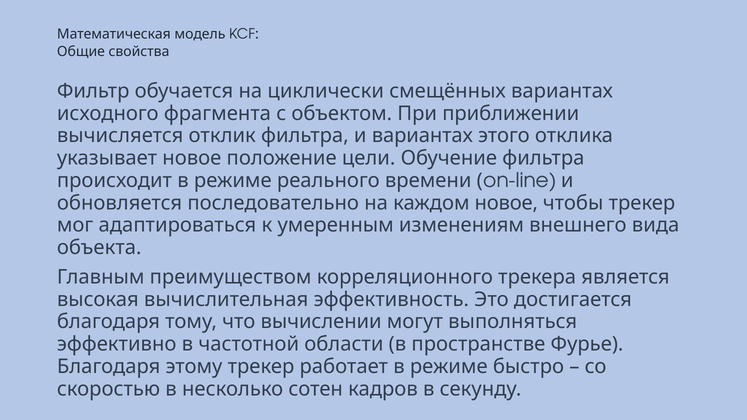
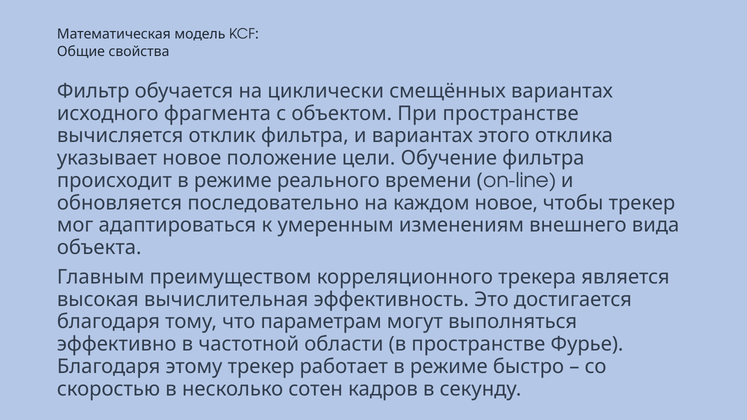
При приближении: приближении -> пространстве (511, 113)
вычислении: вычислении -> параметрам (321, 322)
